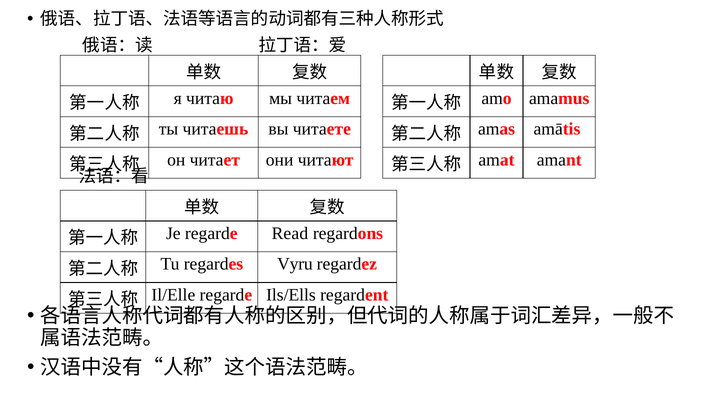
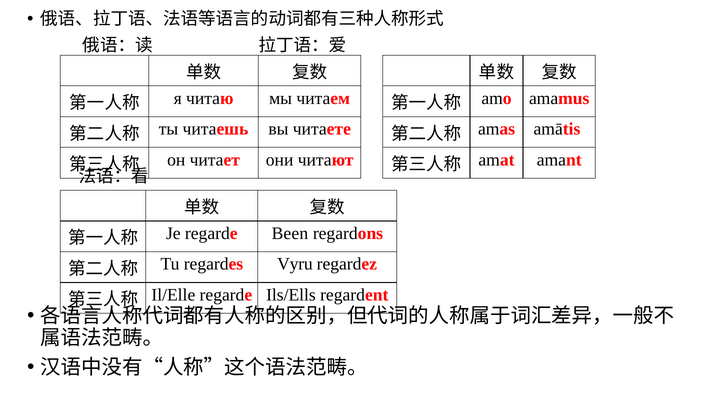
Read: Read -> Been (290, 233)
